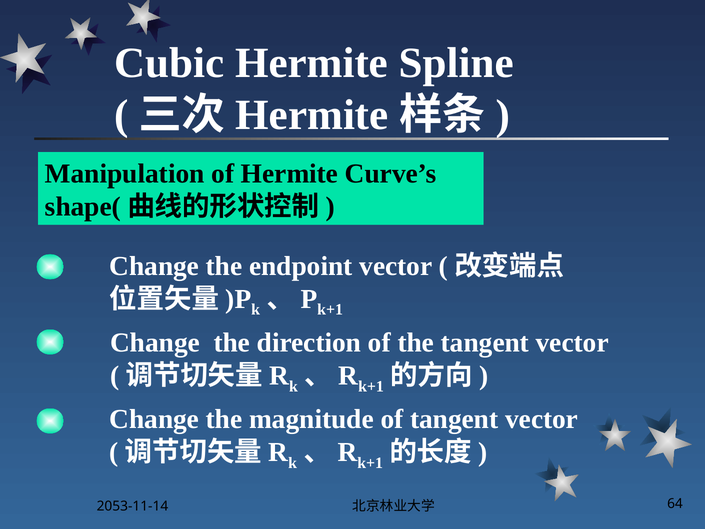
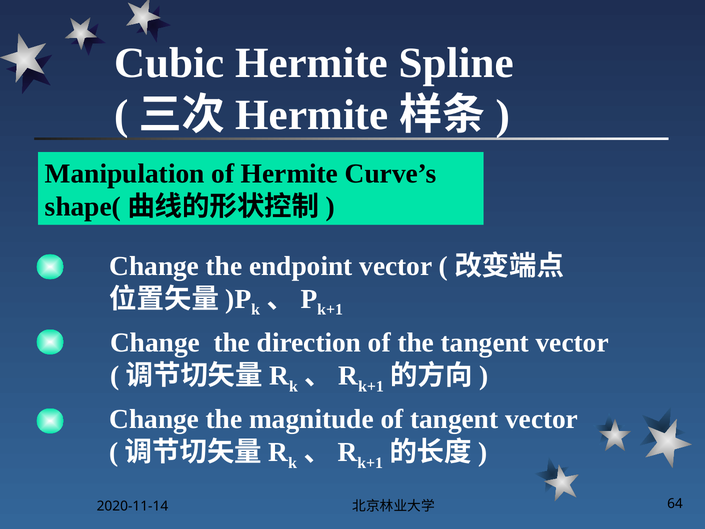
2053-11-14: 2053-11-14 -> 2020-11-14 (132, 506)
